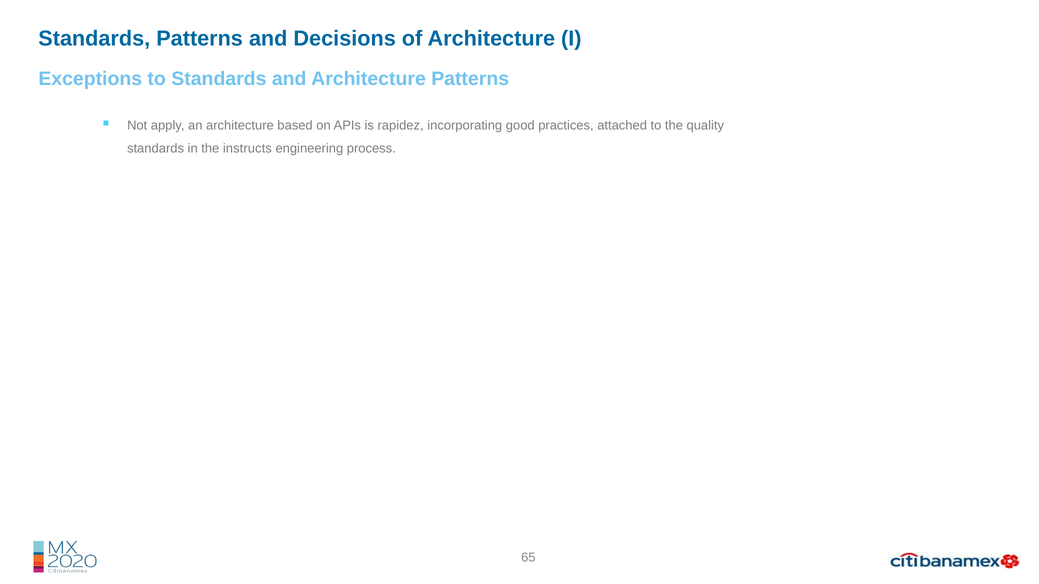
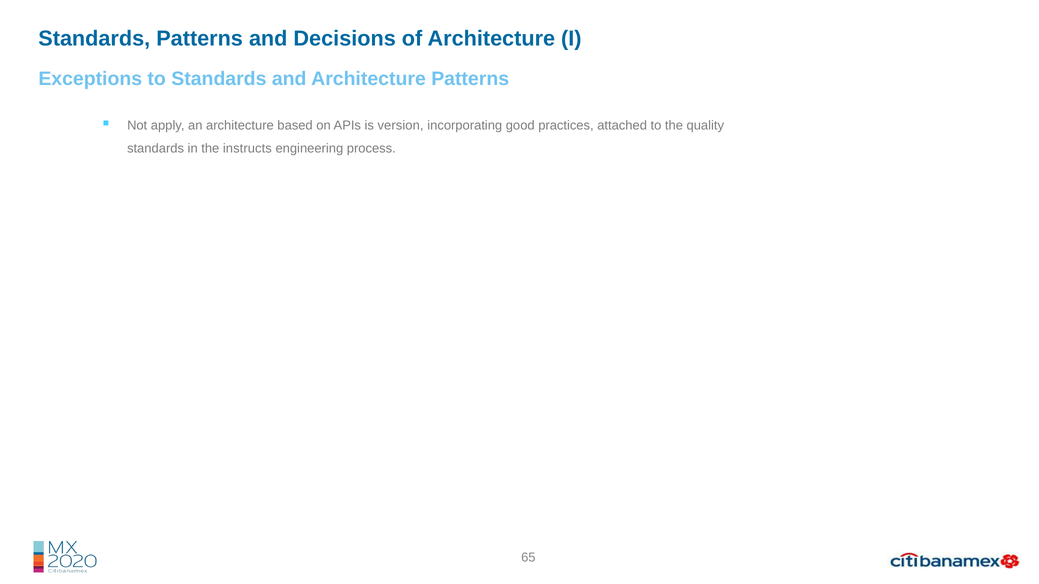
rapidez: rapidez -> version (401, 125)
